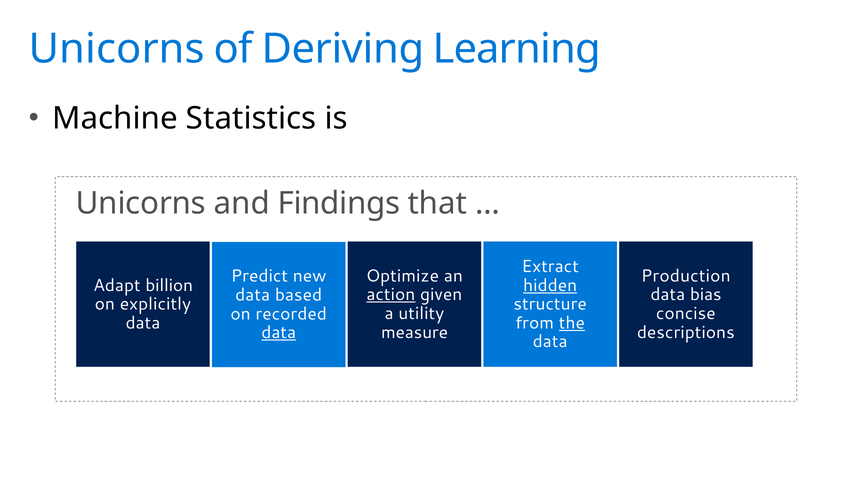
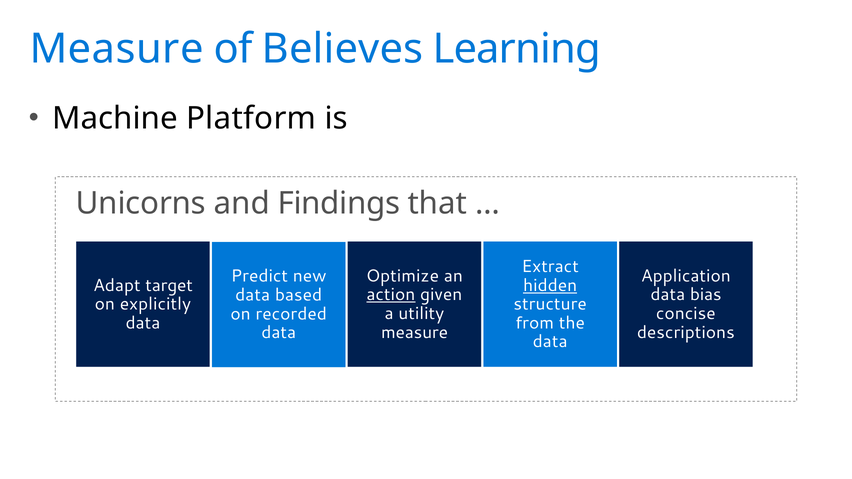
Unicorns: Unicorns -> Measure (117, 49)
Deriving: Deriving -> Believes (343, 49)
Statistics: Statistics -> Platform (251, 119)
Production: Production -> Application (686, 276)
billion: billion -> target (169, 285)
the underline: present -> none (572, 323)
data underline: present -> none (279, 333)
